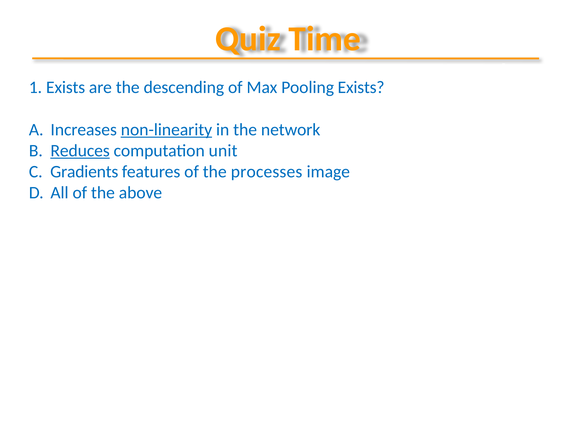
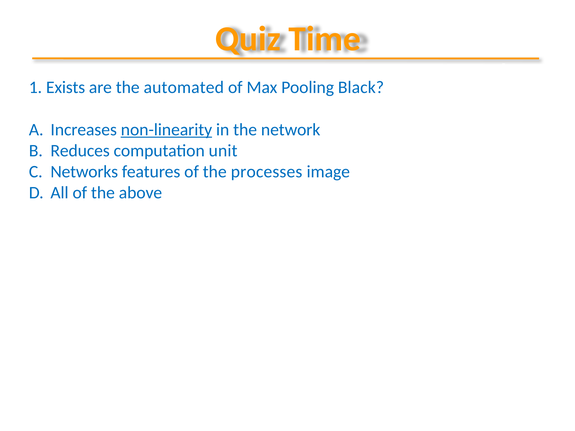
descending: descending -> automated (184, 88)
Pooling Exists: Exists -> Black (361, 88)
Reduces underline: present -> none (80, 151)
Gradients: Gradients -> Networks (84, 172)
